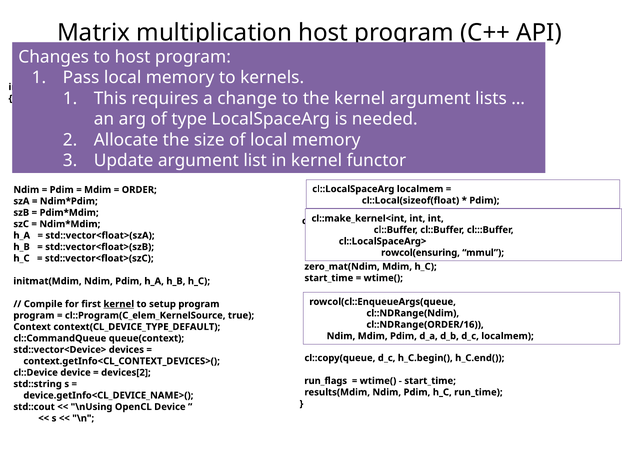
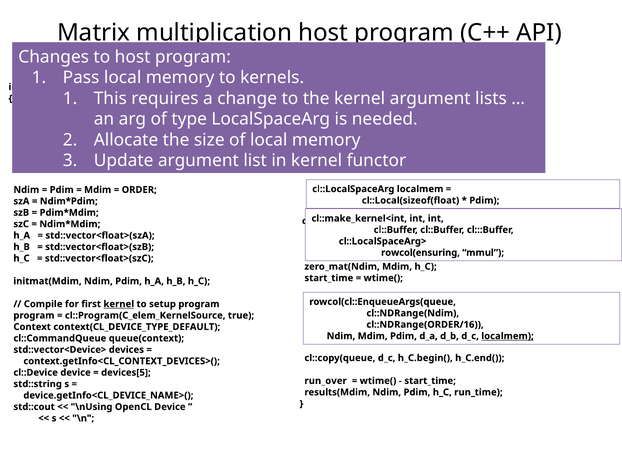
localmem underline: none -> present (508, 336)
devices[2: devices[2 -> devices[5 (126, 372)
run_flags: run_flags -> run_over (326, 380)
